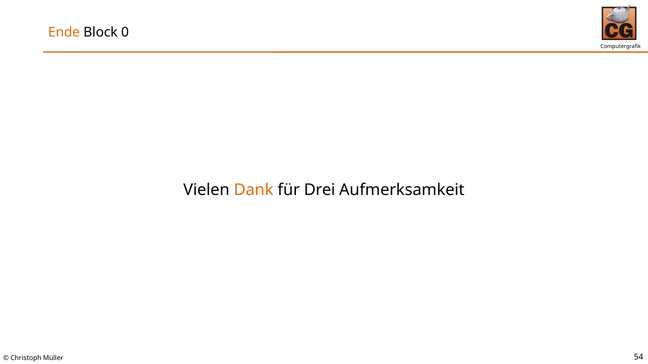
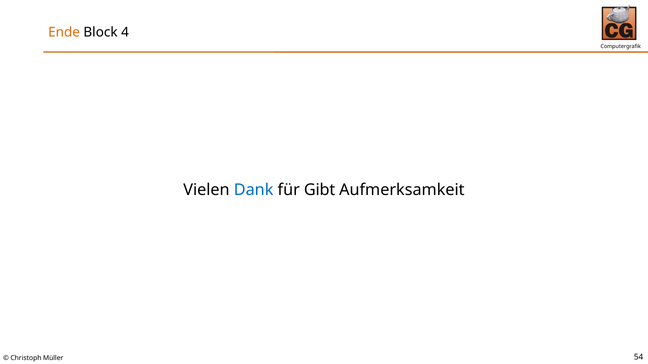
0: 0 -> 4 (125, 32)
Dank colour: orange -> blue (254, 190)
Drei: Drei -> Gibt (320, 190)
